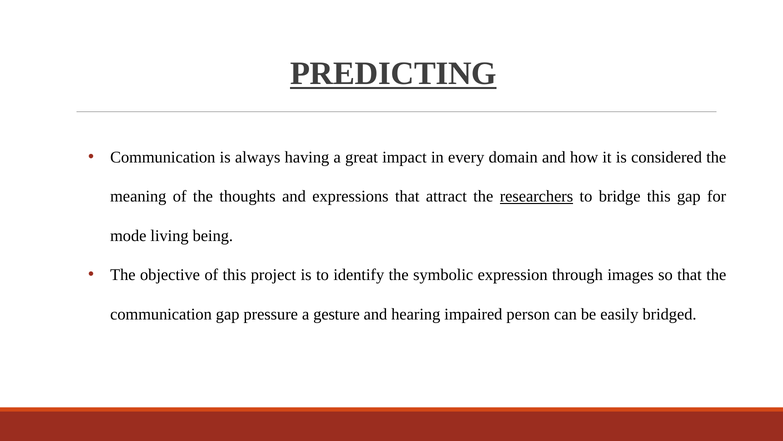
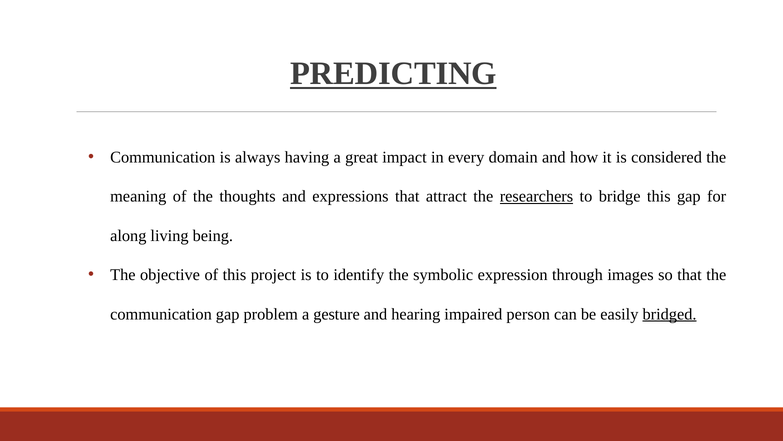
mode: mode -> along (128, 235)
pressure: pressure -> problem (271, 314)
bridged underline: none -> present (670, 314)
